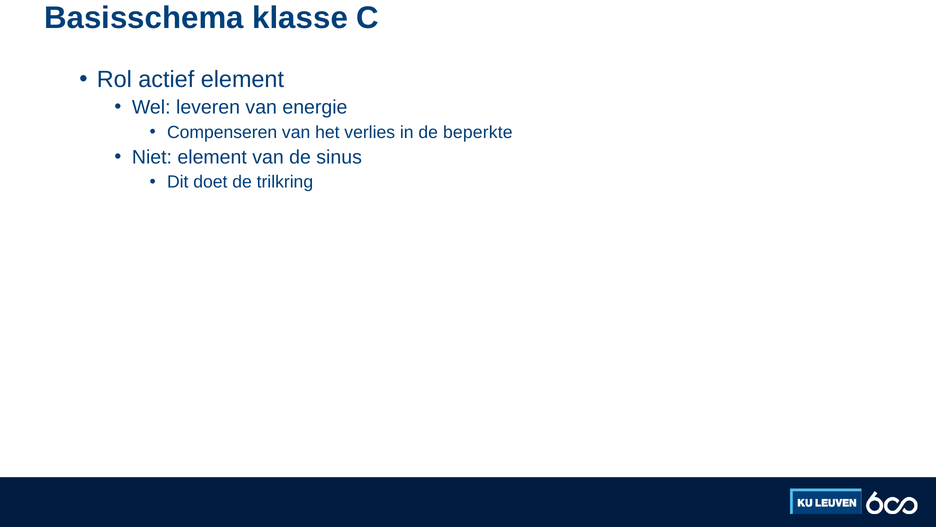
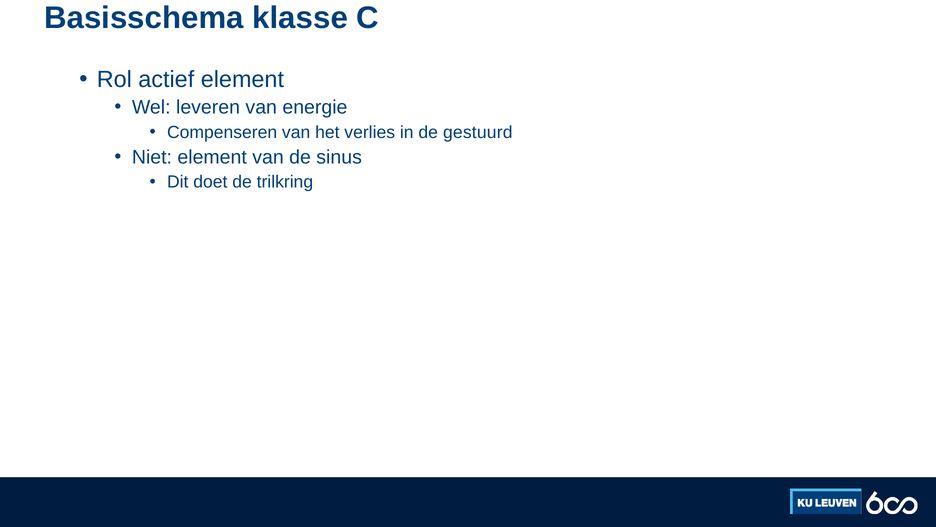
beperkte: beperkte -> gestuurd (478, 132)
